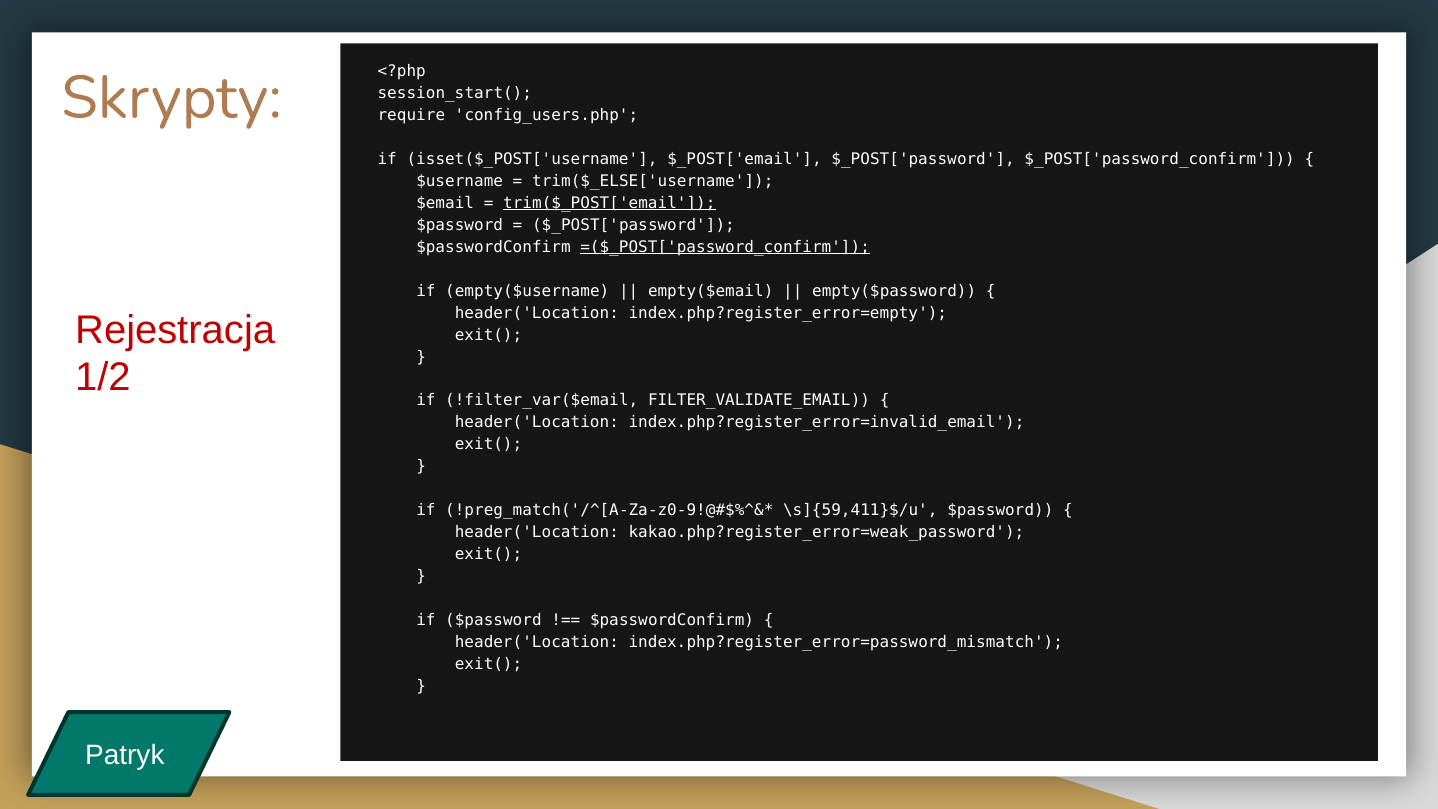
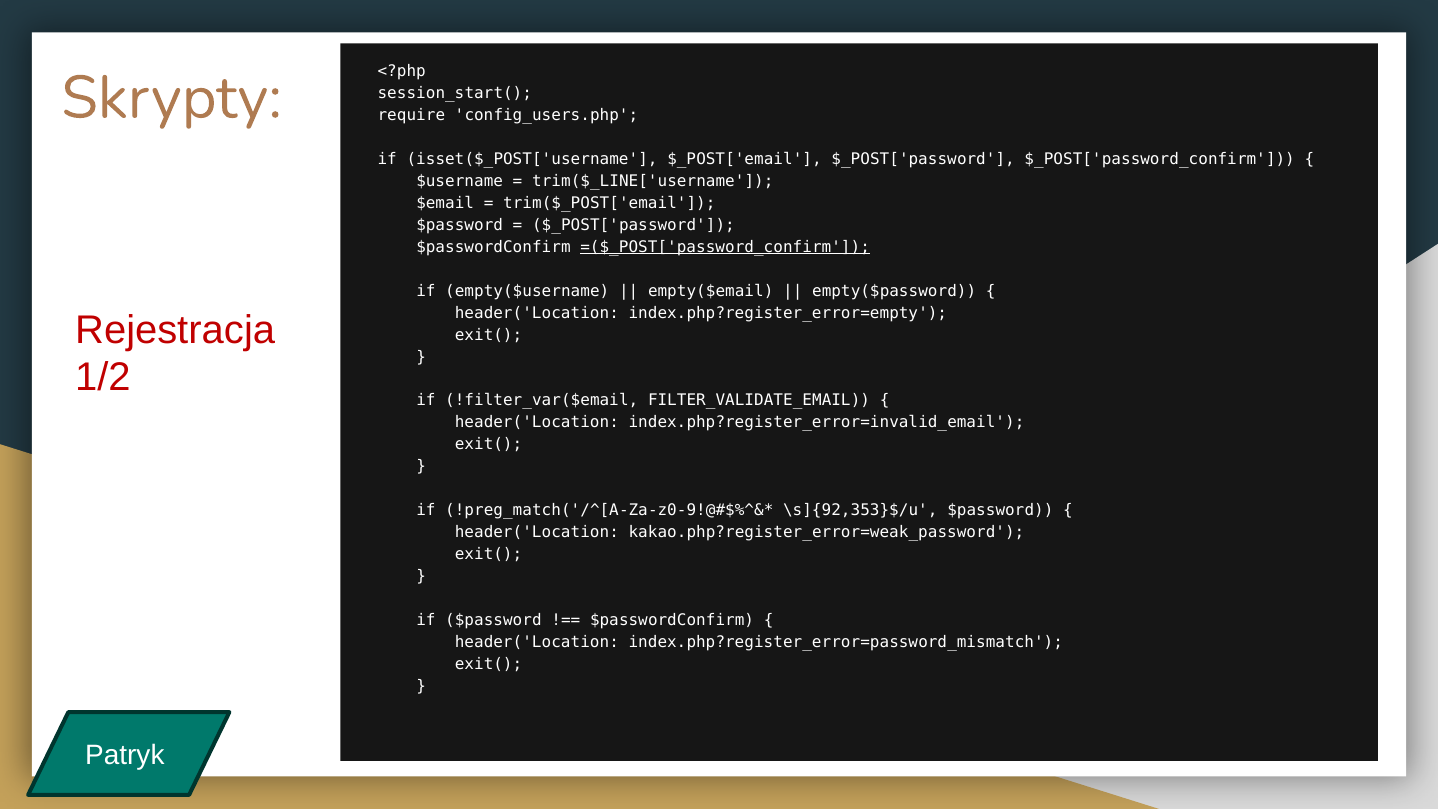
trim($_ELSE['username: trim($_ELSE['username -> trim($_LINE['username (653, 181)
trim($_POST['email underline: present -> none (609, 203)
\s]{59,411}$/u: \s]{59,411}$/u -> \s]{92,353}$/u (860, 510)
